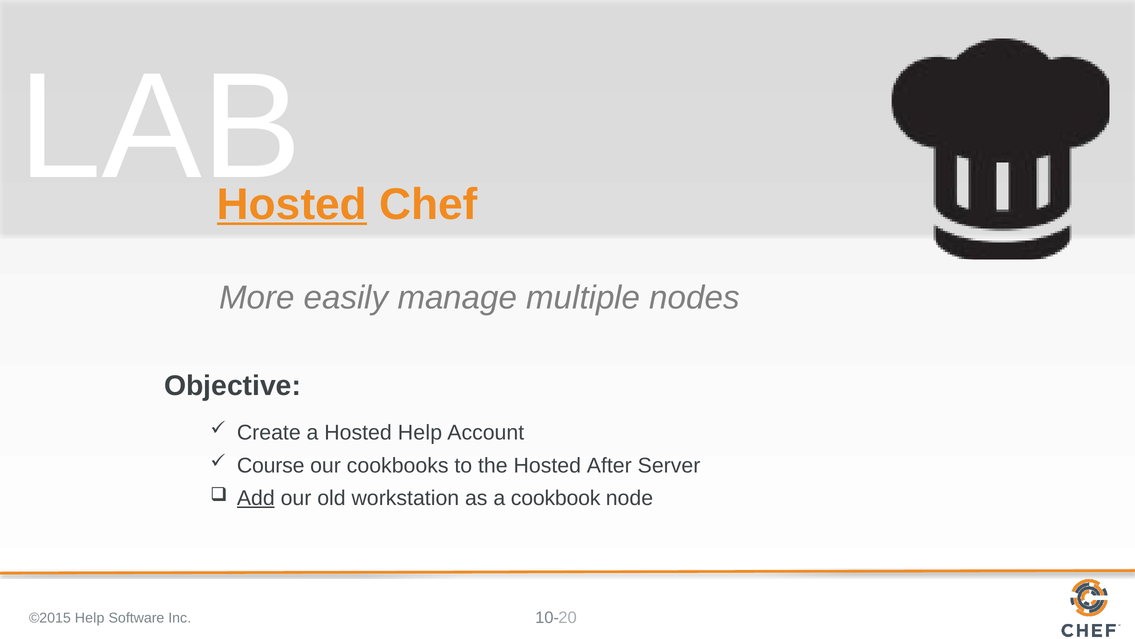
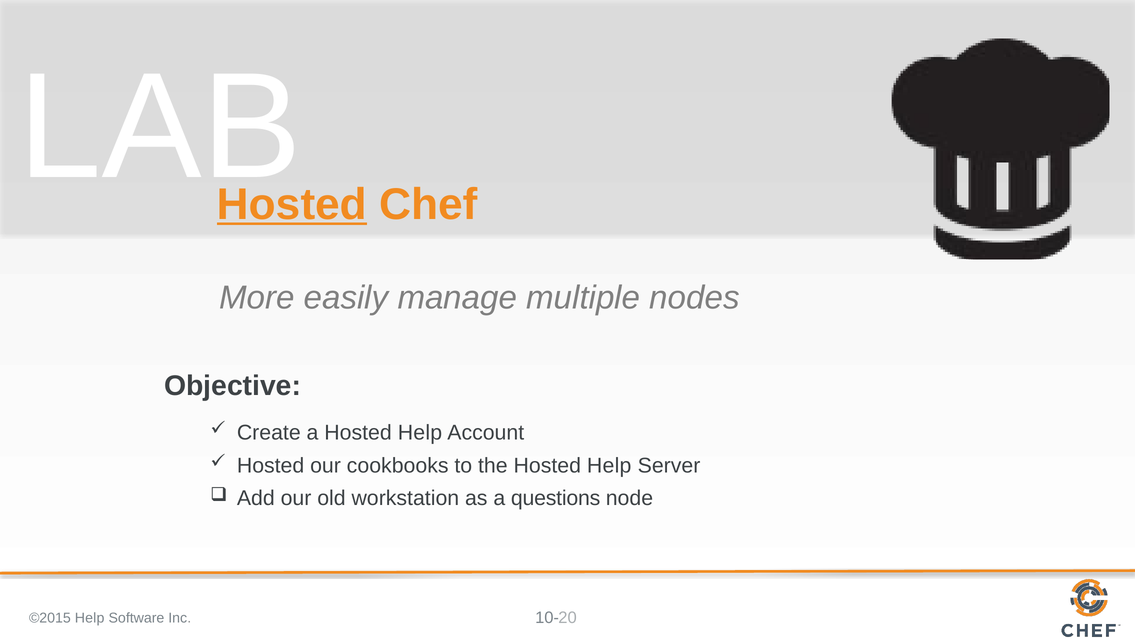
Course: Course -> Hosted (271, 465)
the Hosted After: After -> Help (609, 465)
Add underline: present -> none (256, 498)
cookbook: cookbook -> questions (556, 498)
